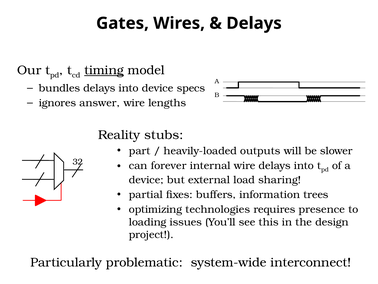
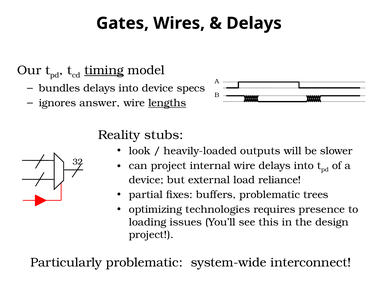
lengths underline: none -> present (167, 103)
part: part -> look (140, 151)
can forever: forever -> project (169, 165)
sharing: sharing -> reliance (280, 180)
buffers information: information -> problematic (270, 194)
